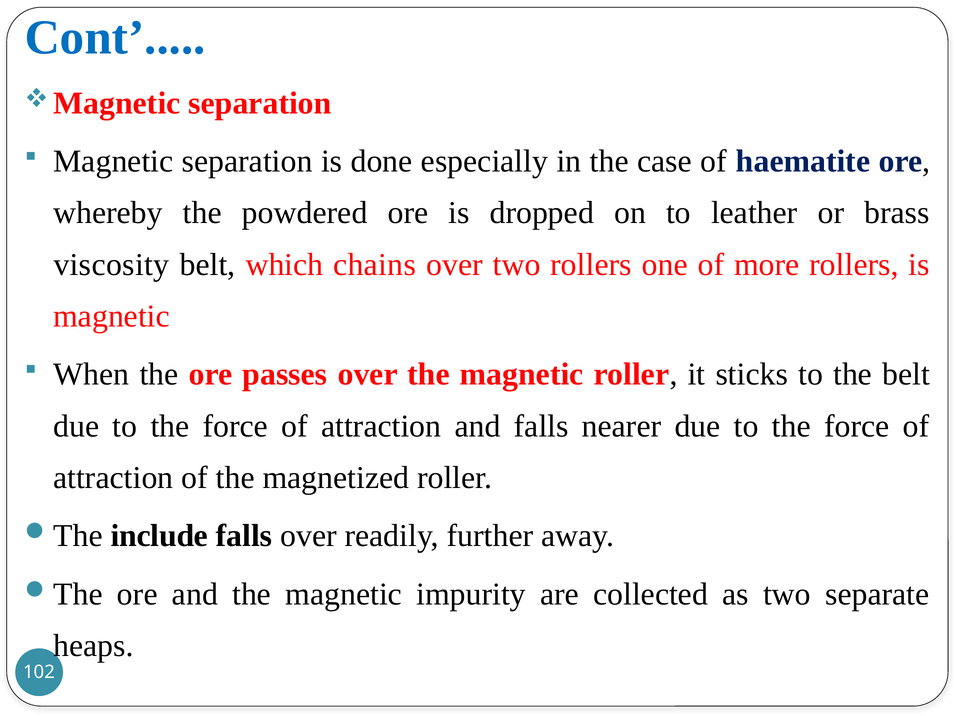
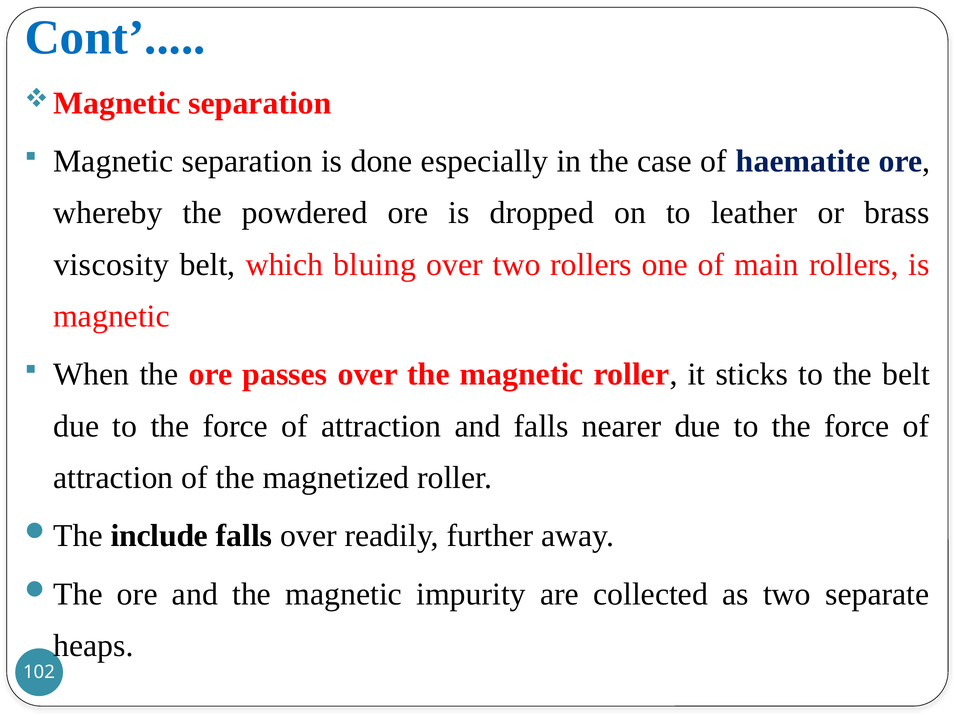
chains: chains -> bluing (375, 265)
more: more -> main (767, 265)
